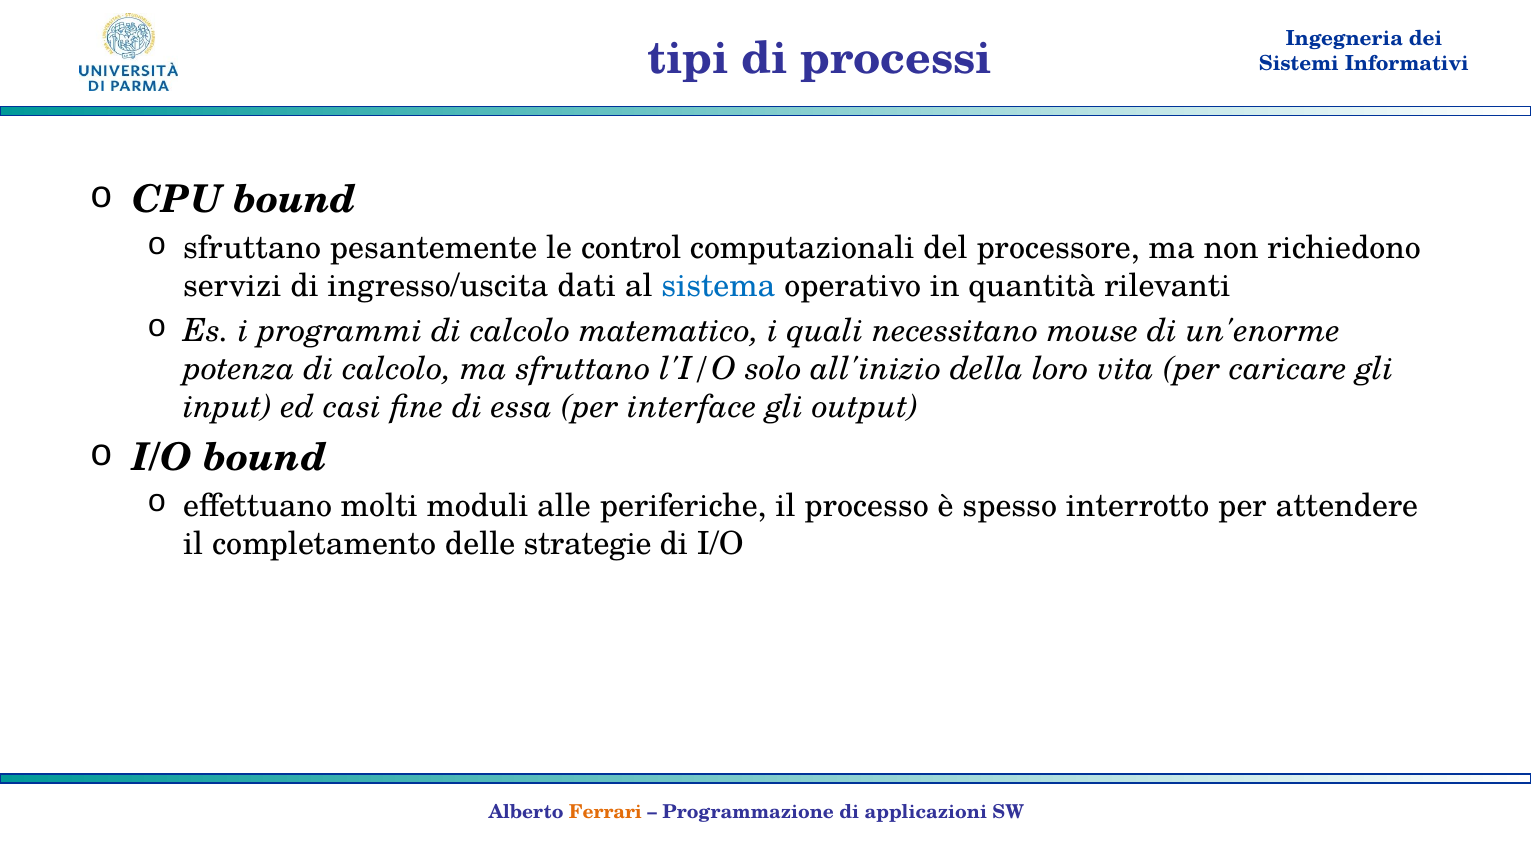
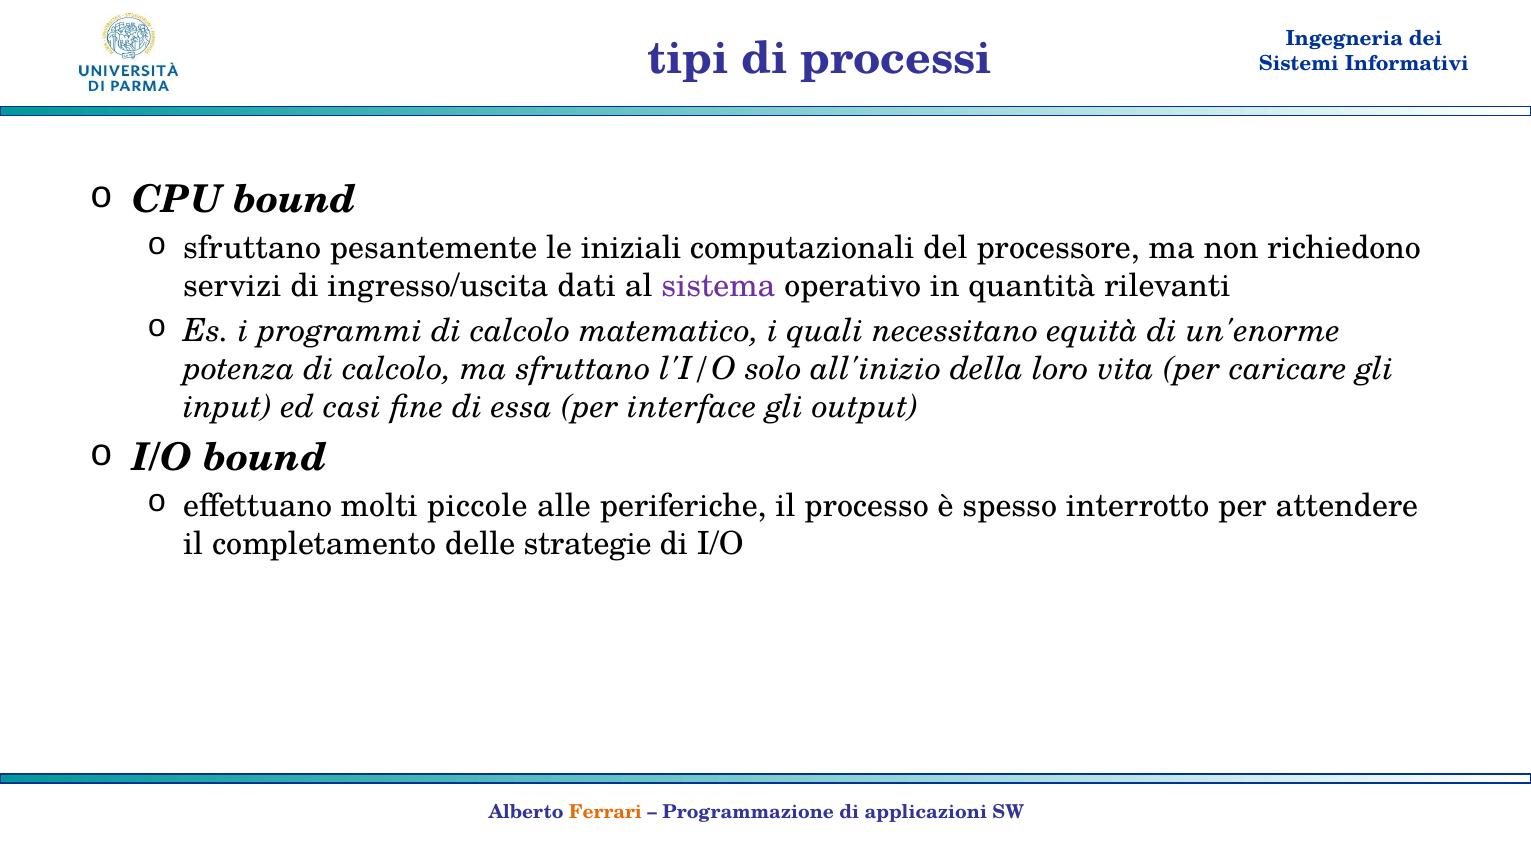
control: control -> iniziali (631, 248)
sistema colour: blue -> purple (718, 286)
mouse: mouse -> equità (1093, 331)
moduli: moduli -> piccole (477, 506)
